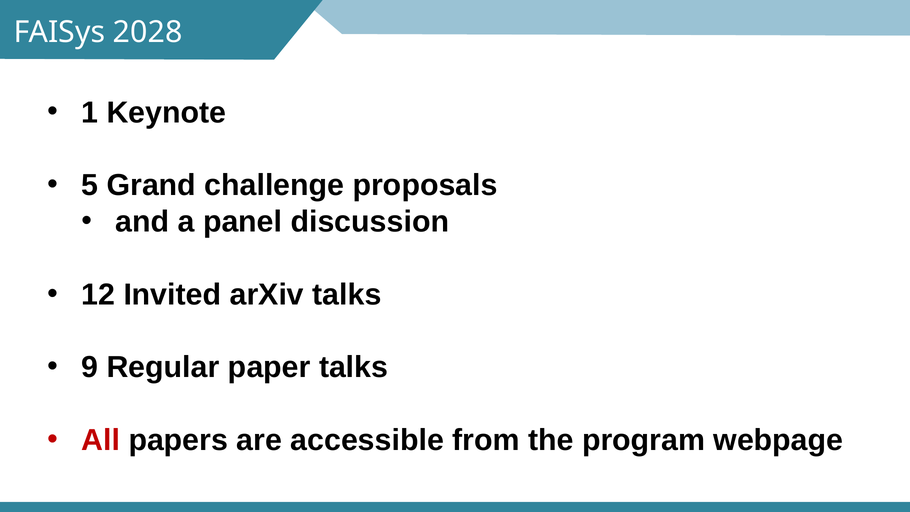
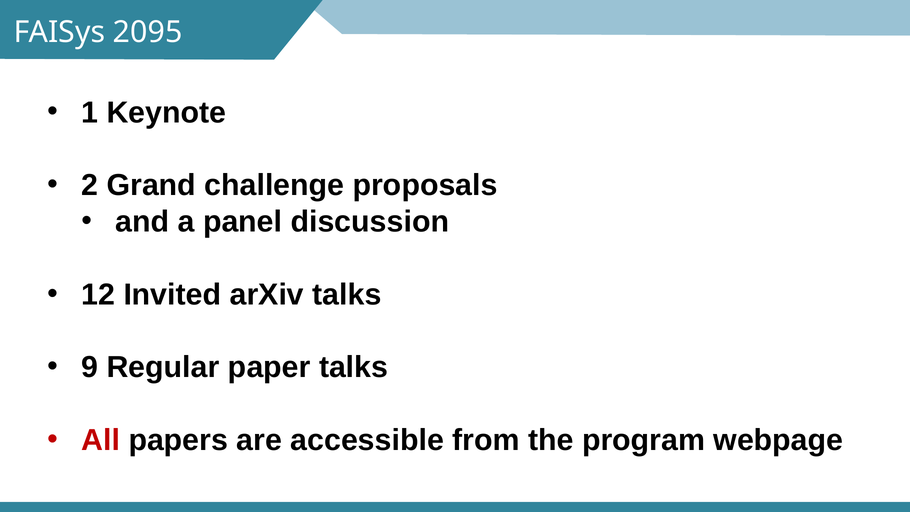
2028: 2028 -> 2095 (148, 32)
5: 5 -> 2 (90, 185)
